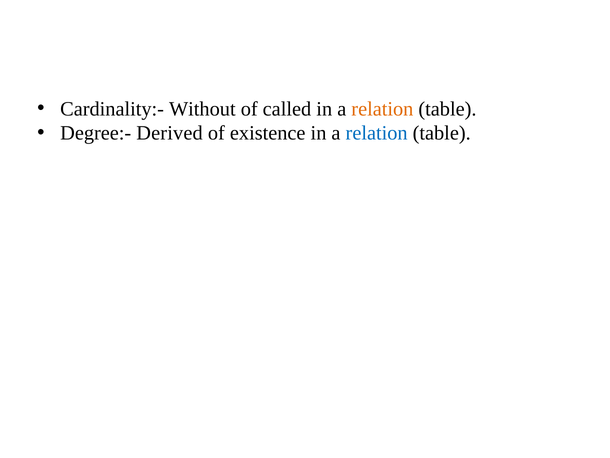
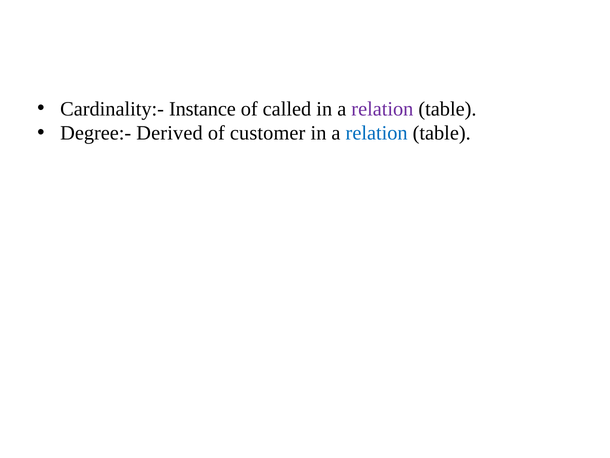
Without: Without -> Instance (202, 109)
relation colour: orange -> purple (382, 109)
existence: existence -> customer (268, 133)
